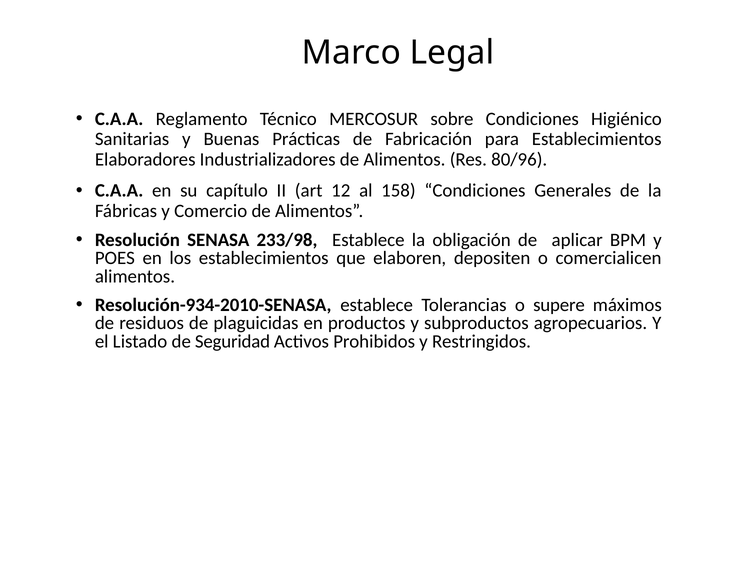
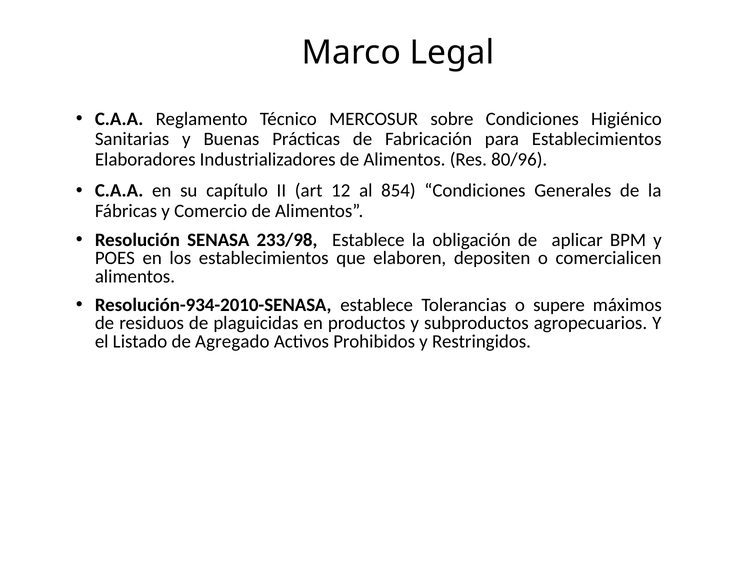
158: 158 -> 854 (398, 191)
Seguridad: Seguridad -> Agregado (232, 341)
